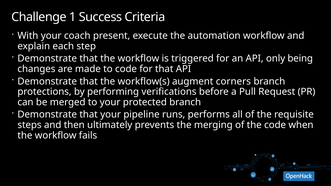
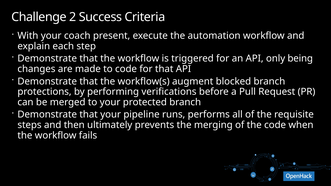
1: 1 -> 2 (73, 17)
corners: corners -> blocked (233, 81)
